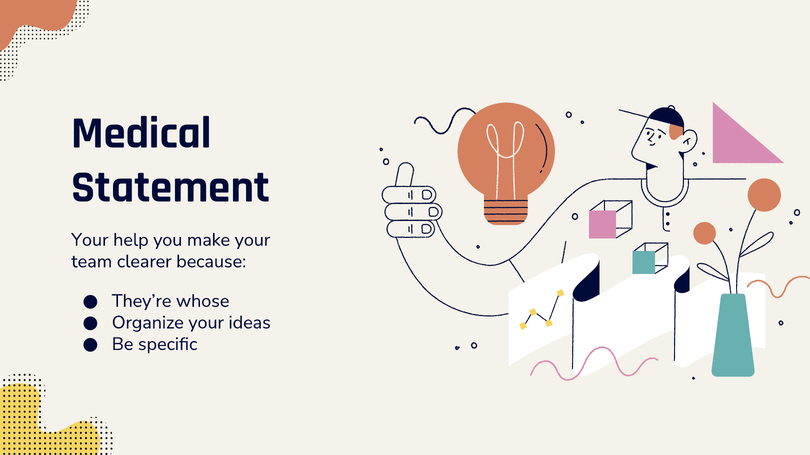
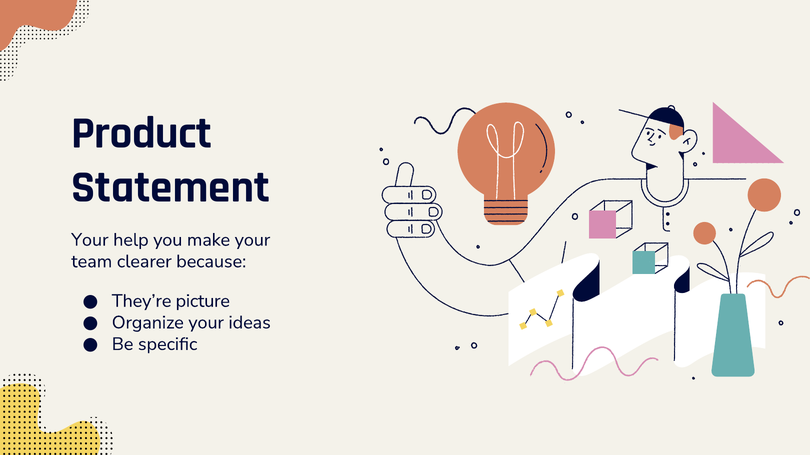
Medical: Medical -> Product (142, 133)
whose: whose -> picture (203, 301)
